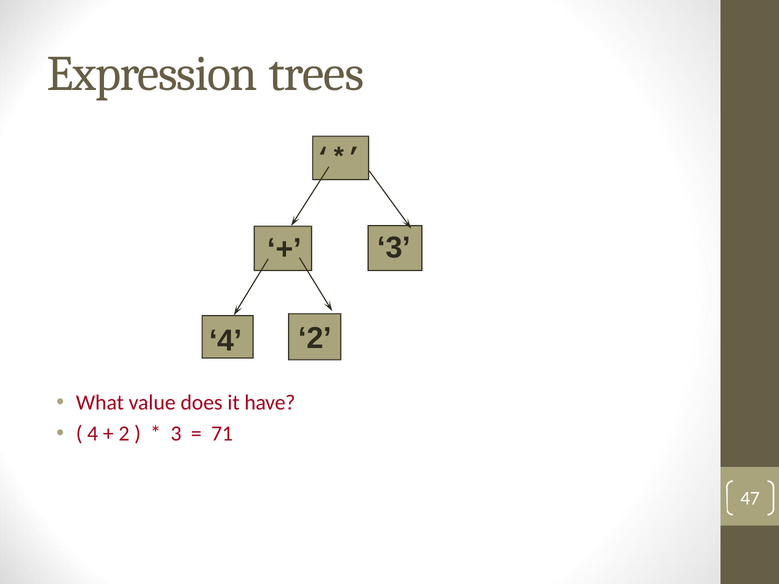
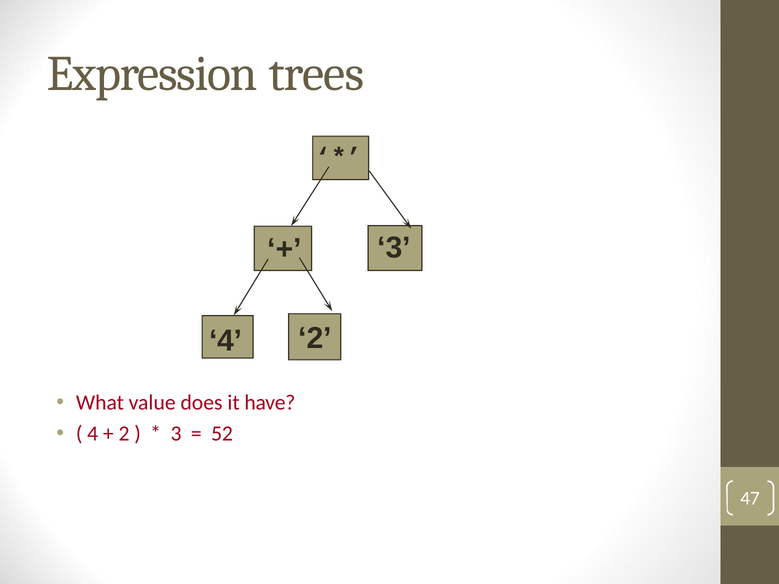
71: 71 -> 52 (222, 434)
